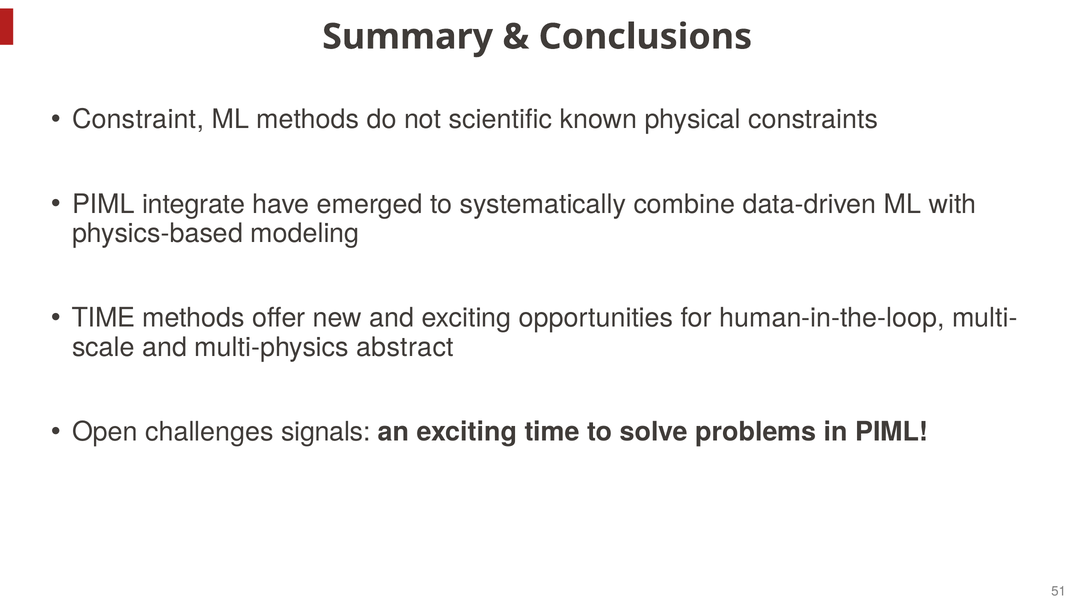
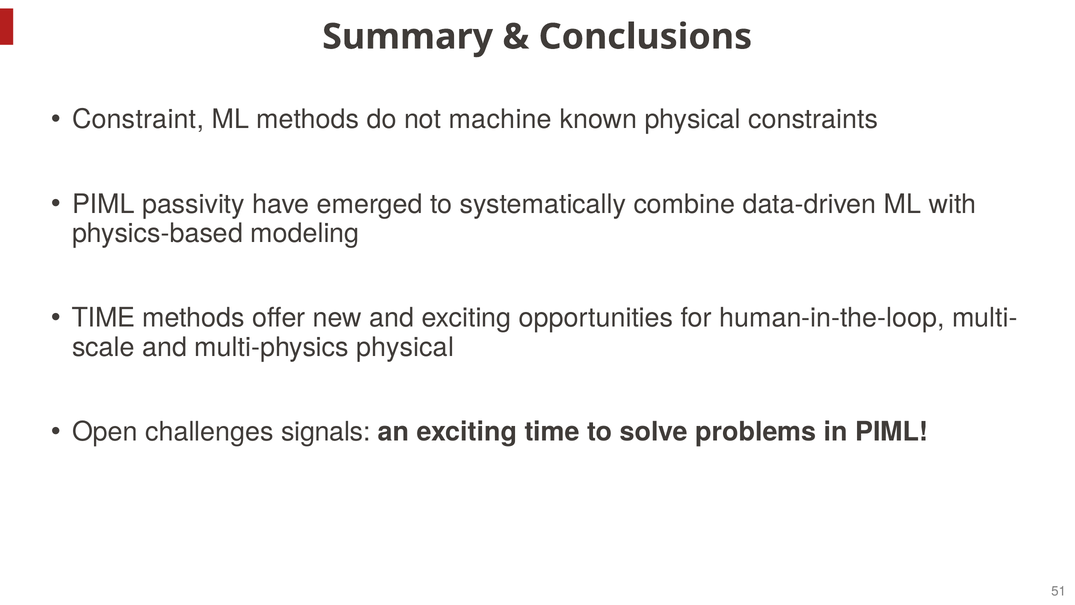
scientific: scientific -> machine (500, 119)
integrate: integrate -> passivity (193, 204)
multi-physics abstract: abstract -> physical (405, 347)
